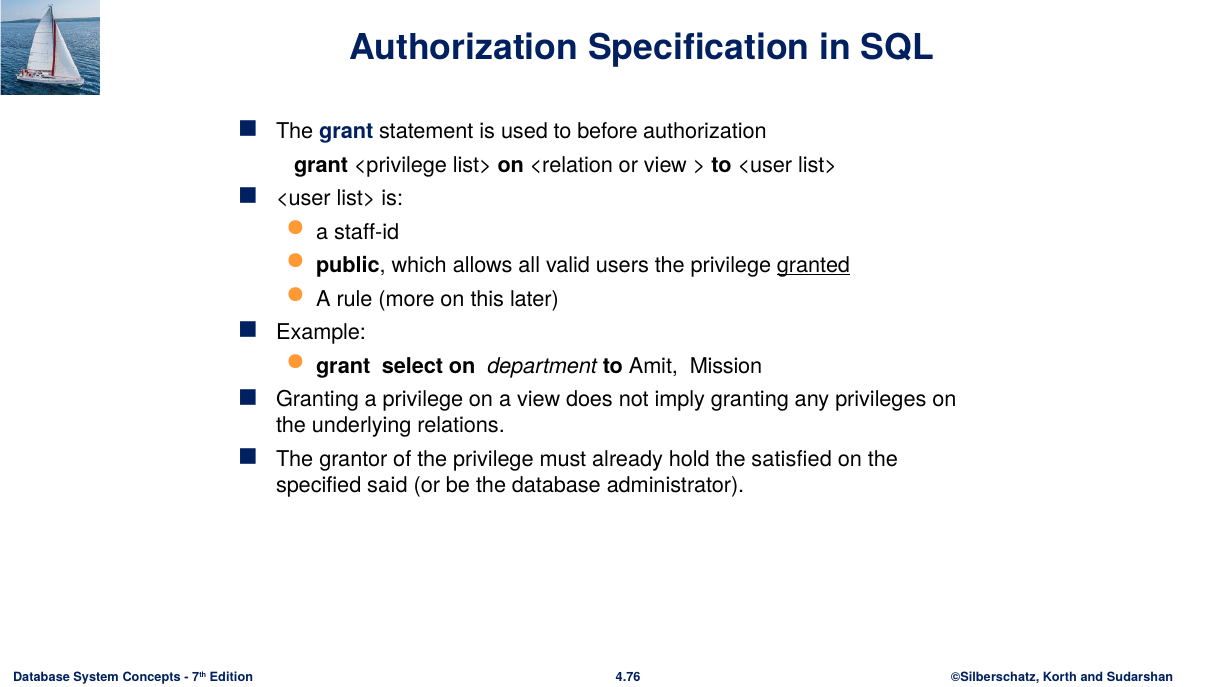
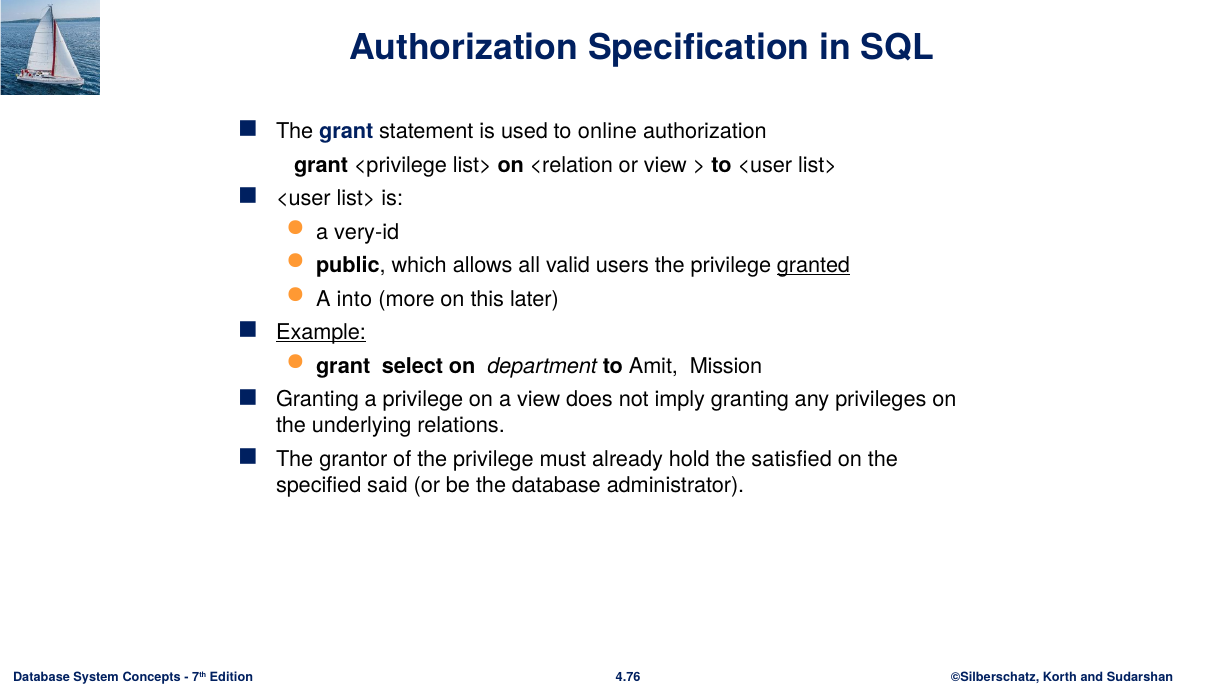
before: before -> online (607, 131)
staff-id: staff-id -> very-id (367, 232)
rule: rule -> into (354, 299)
Example underline: none -> present (321, 332)
